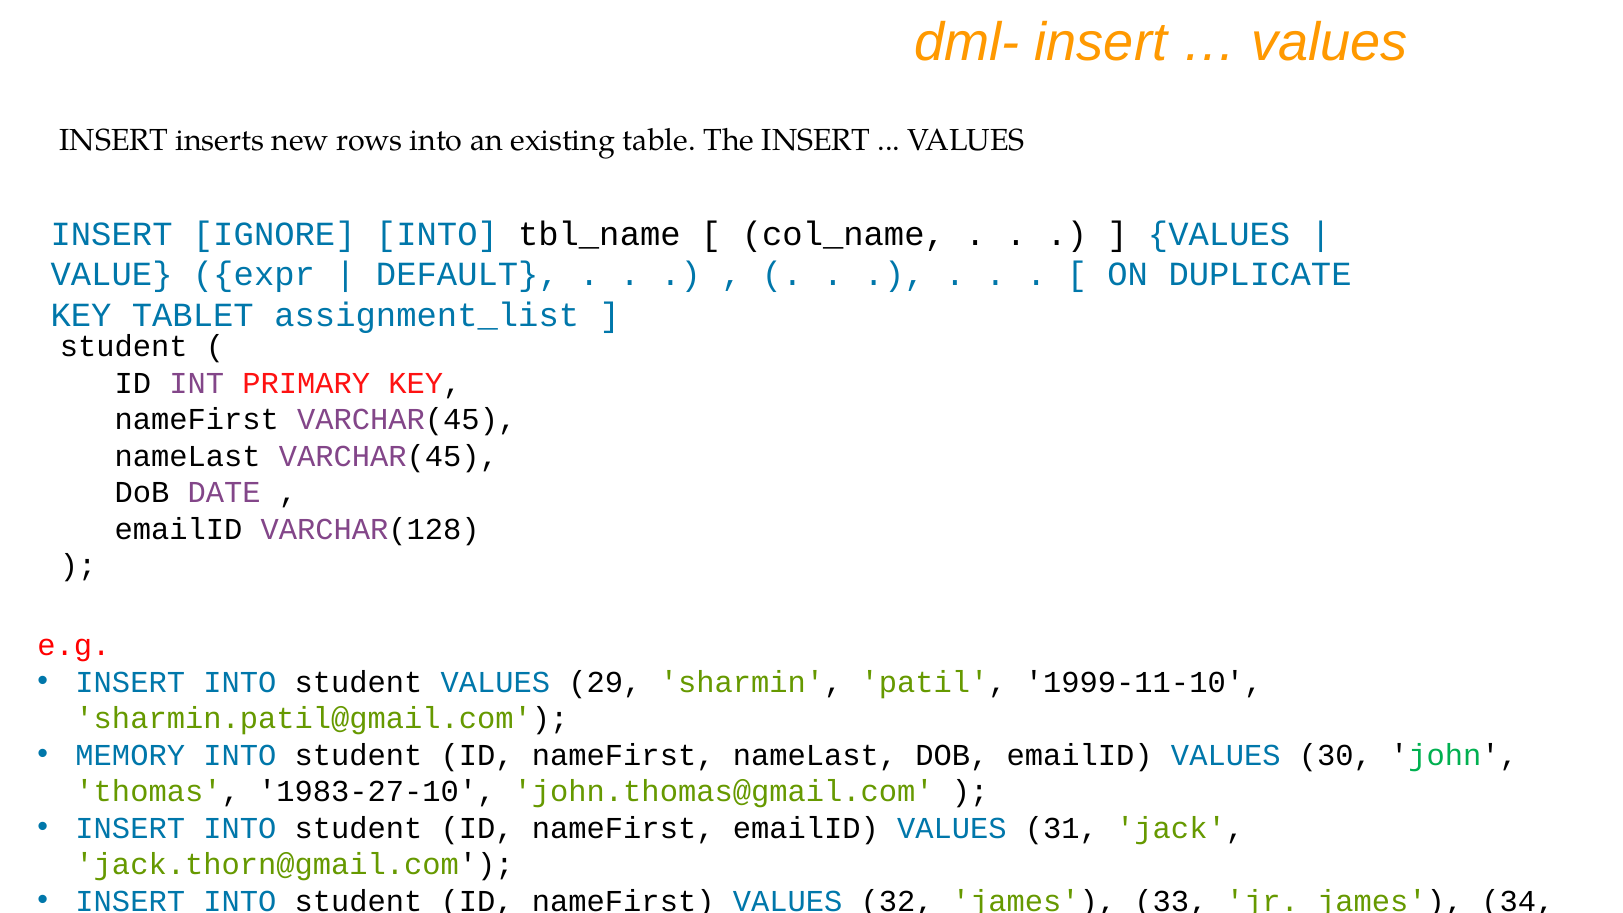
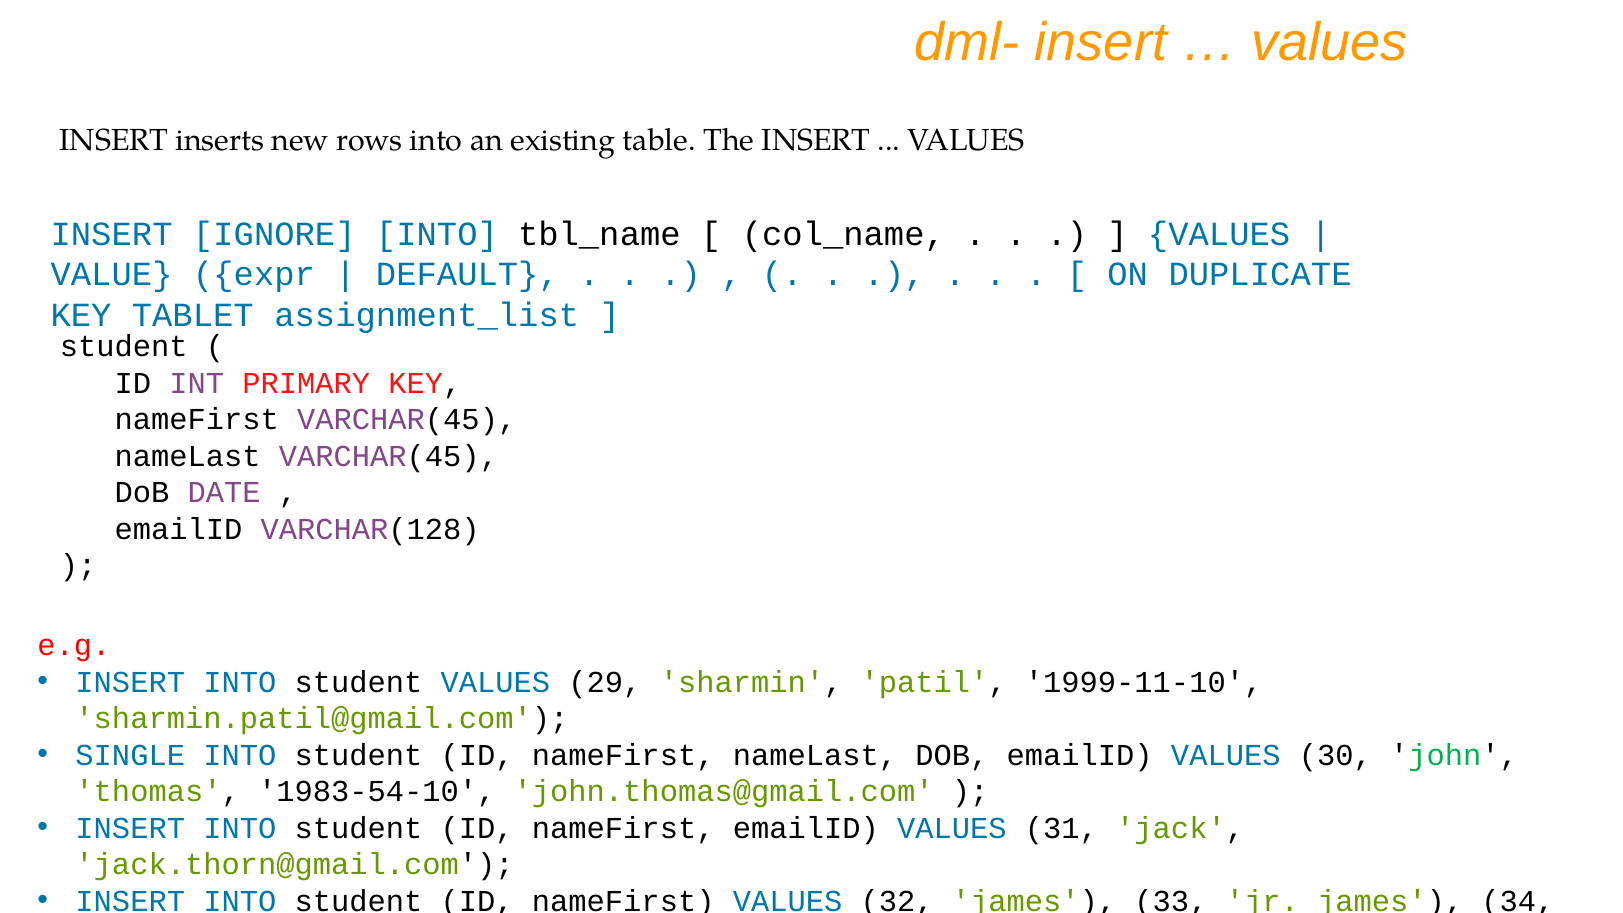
MEMORY: MEMORY -> SINGLE (130, 755)
1983-27-10: 1983-27-10 -> 1983-54-10 (377, 792)
